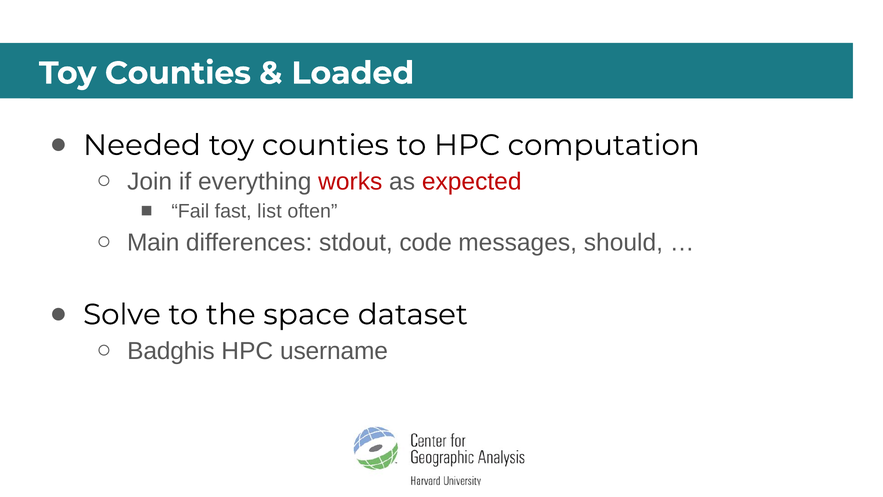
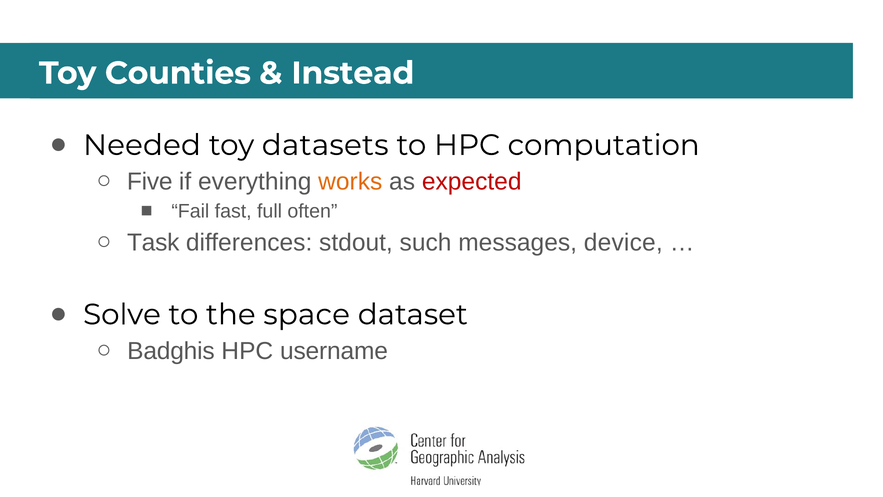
Loaded: Loaded -> Instead (353, 73)
counties: counties -> datasets (325, 145)
Join: Join -> Five (150, 182)
works colour: red -> orange (350, 182)
list: list -> full (270, 211)
Main: Main -> Task (153, 243)
code: code -> such (426, 243)
should: should -> device (623, 243)
